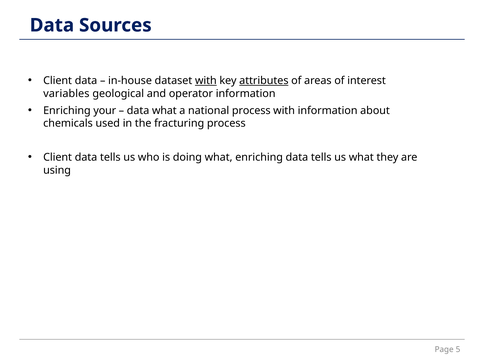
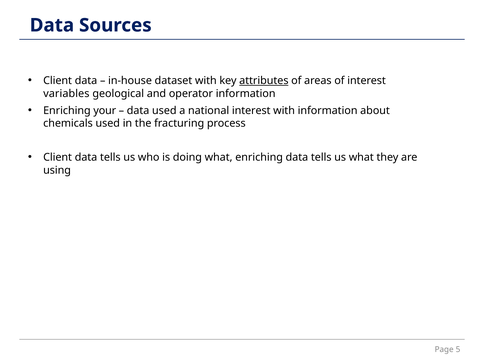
with underline: present -> none (206, 81)
data what: what -> used (164, 110)
national process: process -> interest (251, 110)
